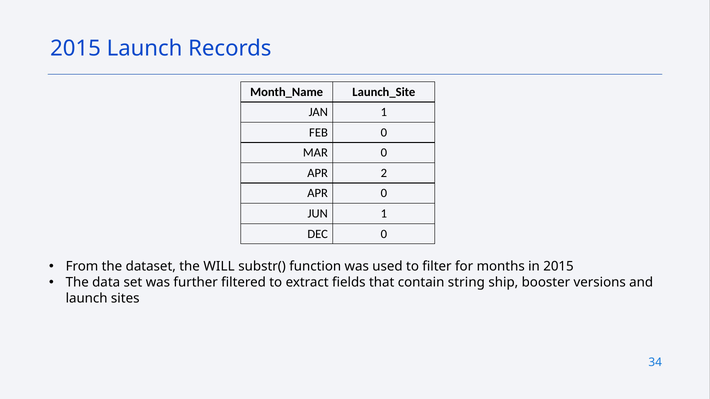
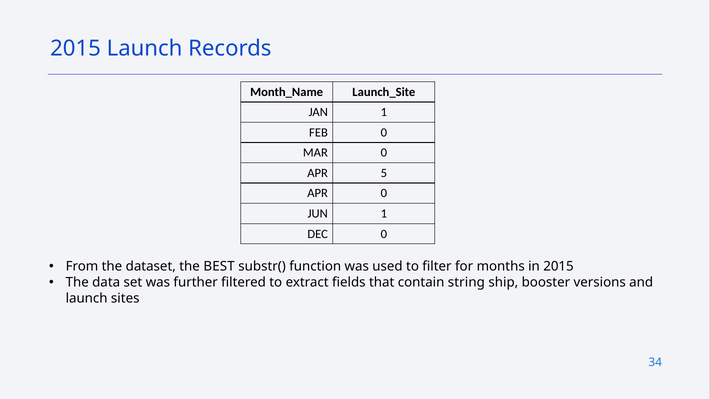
2: 2 -> 5 (384, 173)
WILL: WILL -> BEST (219, 267)
